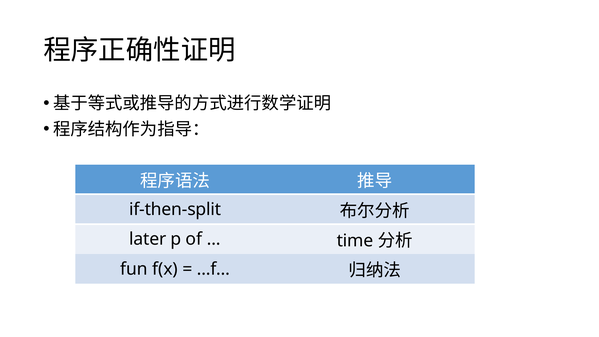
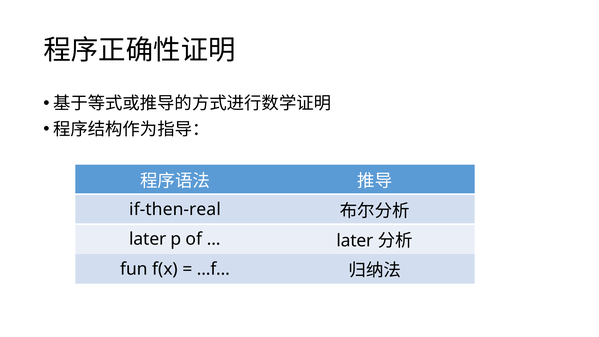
if-then-split: if-then-split -> if-then-real (175, 209)
time: time -> later (355, 241)
